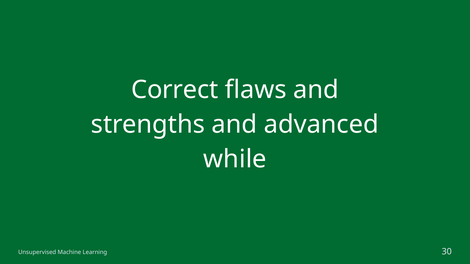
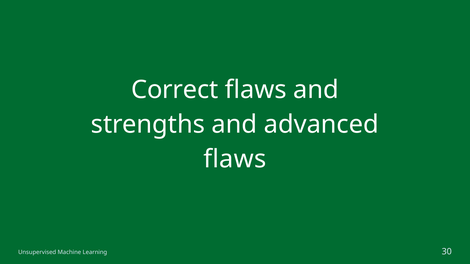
while: while -> flaws (235, 159)
